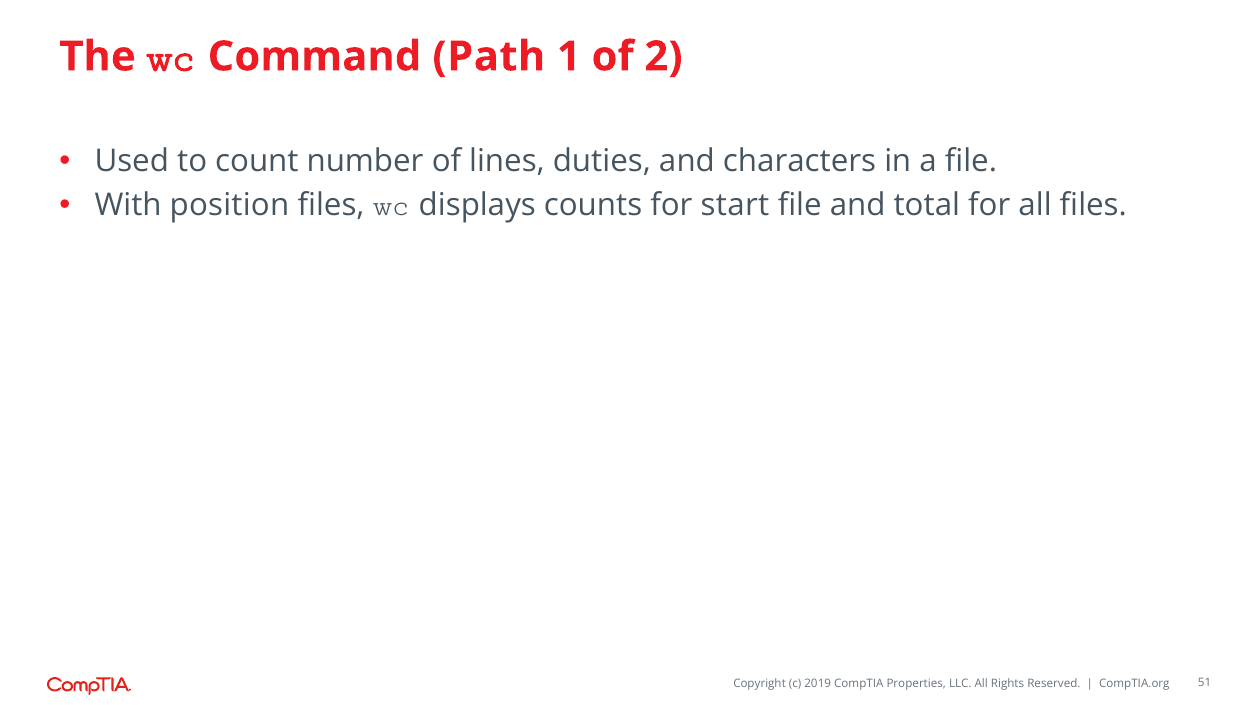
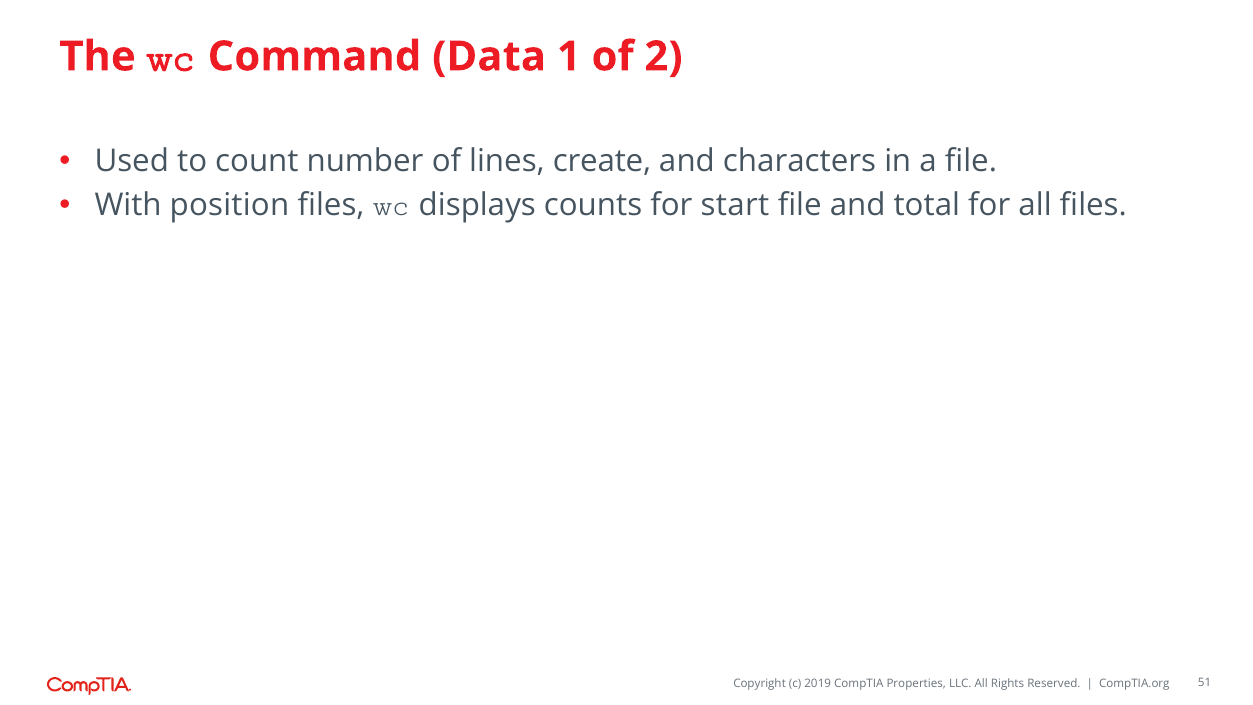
Path: Path -> Data (489, 57)
duties: duties -> create (602, 162)
